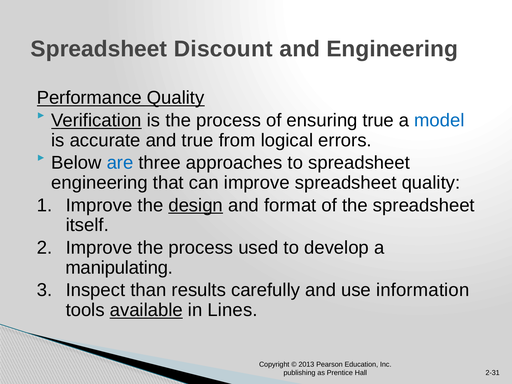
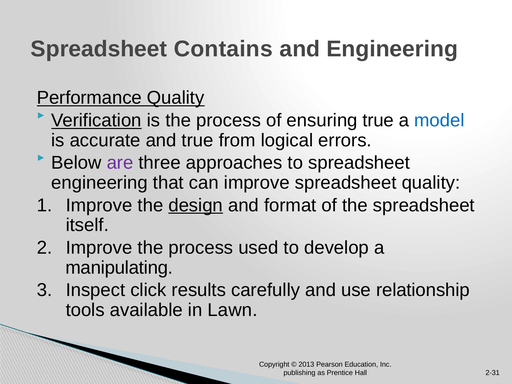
Discount: Discount -> Contains (223, 49)
are colour: blue -> purple (120, 163)
than: than -> click (148, 290)
information: information -> relationship (423, 290)
available underline: present -> none (146, 310)
Lines: Lines -> Lawn (233, 310)
